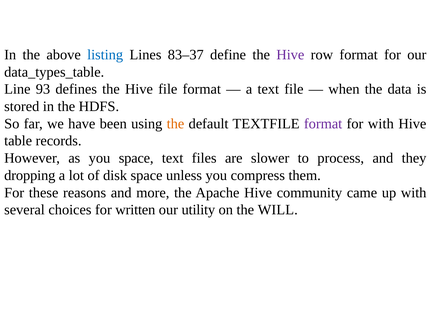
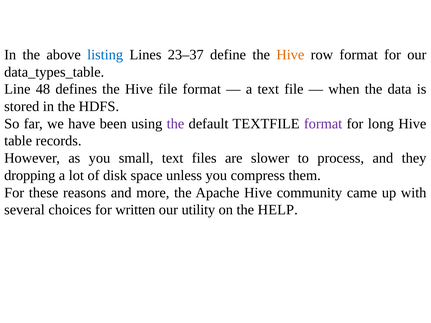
83–37: 83–37 -> 23–37 (186, 55)
Hive colour: purple -> orange (290, 55)
93: 93 -> 48 (43, 89)
the colour: orange -> purple (175, 124)
for with: with -> long (381, 124)
you space: space -> small (136, 158)
WILL: WILL -> HELP (278, 210)
